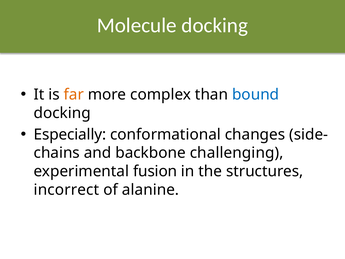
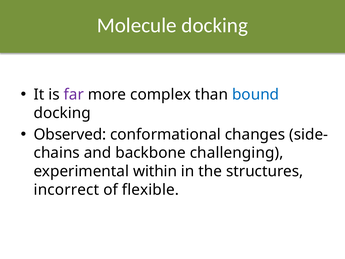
far colour: orange -> purple (74, 94)
Especially: Especially -> Observed (70, 134)
fusion: fusion -> within (155, 171)
alanine: alanine -> flexible (150, 190)
